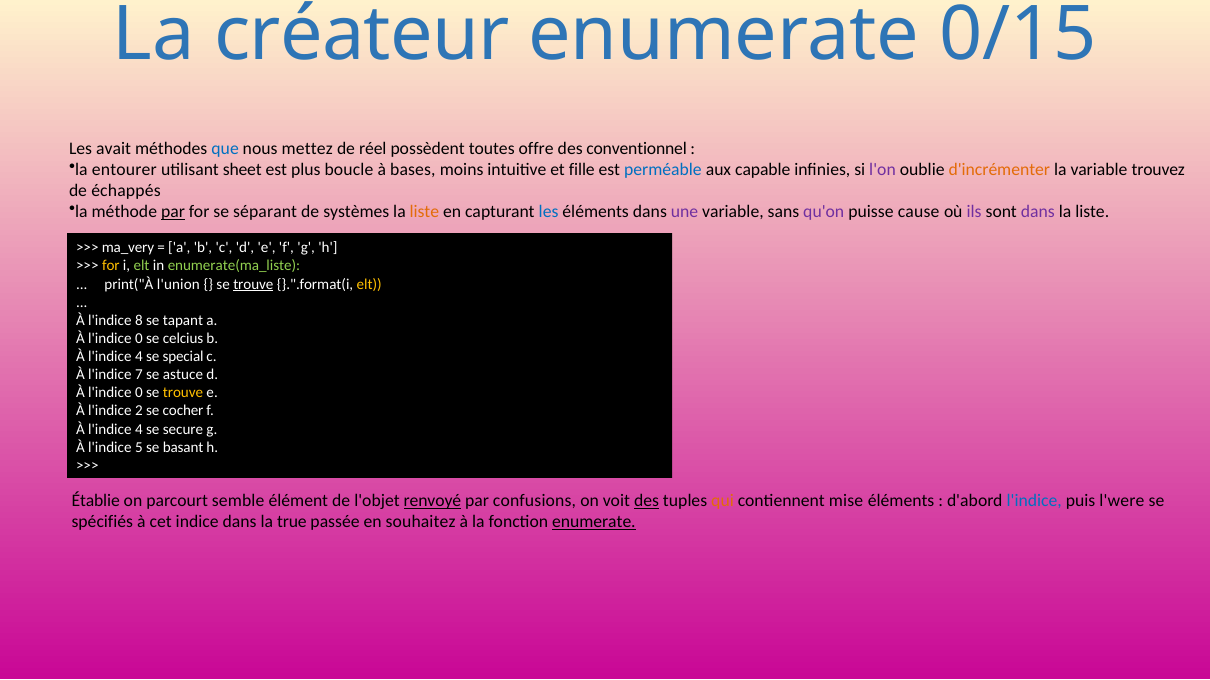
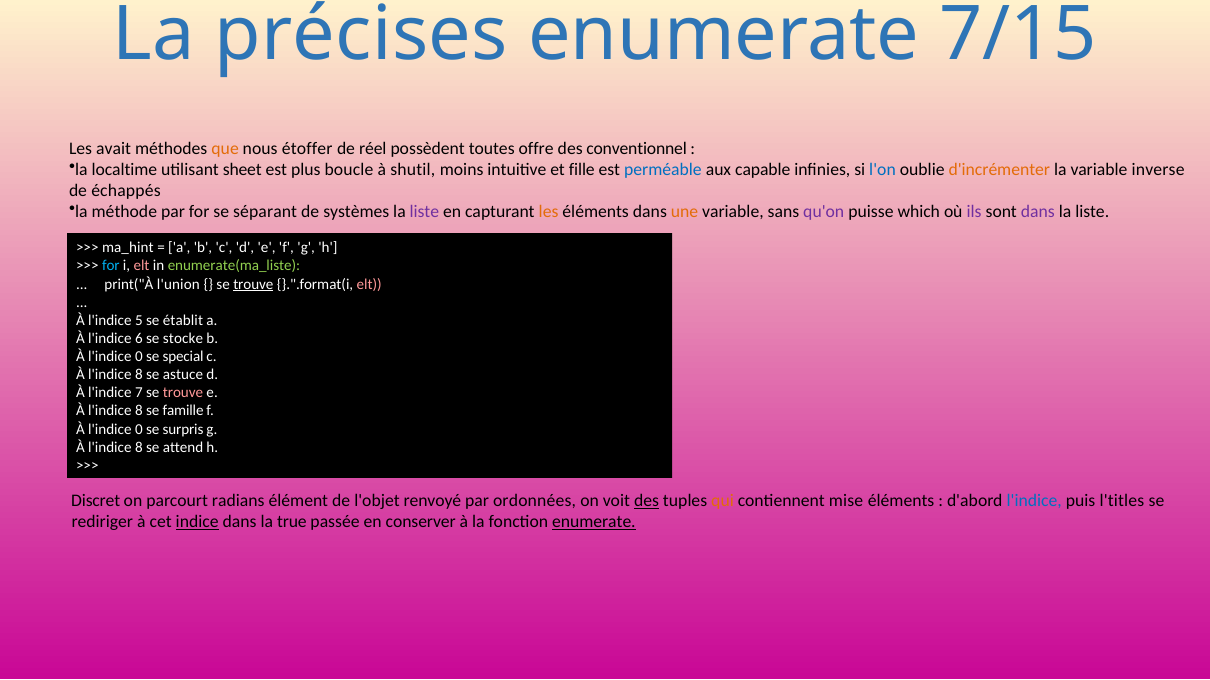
créateur: créateur -> précises (361, 35)
0/15: 0/15 -> 7/15 (1018, 35)
que colour: blue -> orange (225, 148)
mettez: mettez -> étoffer (307, 148)
entourer: entourer -> localtime (124, 170)
bases: bases -> shutil (413, 170)
l'on colour: purple -> blue (883, 170)
trouvez: trouvez -> inverse (1158, 170)
par underline: present -> none (173, 212)
liste colour: orange -> purple (424, 212)
les colour: blue -> orange (549, 212)
une colour: purple -> orange (685, 212)
cause: cause -> which (919, 212)
ma_very: ma_very -> ma_hint (128, 248)
for colour: yellow -> light blue (111, 266)
elt colour: light green -> pink (142, 266)
elt colour: yellow -> pink (369, 284)
8: 8 -> 5 (139, 321)
tapant: tapant -> établit (183, 321)
0: 0 -> 6 (139, 339)
celcius: celcius -> stocke (183, 339)
4: 4 -> 0 (139, 357)
7: 7 -> 8 (139, 375)
0: 0 -> 7 (139, 393)
trouve colour: yellow -> pink (183, 393)
2: 2 -> 8 (139, 411)
cocher: cocher -> famille (183, 411)
4: 4 -> 0 (139, 430)
secure: secure -> surpris (183, 430)
5: 5 -> 8 (139, 448)
basant: basant -> attend (183, 448)
Établie: Établie -> Discret (96, 501)
semble: semble -> radians (238, 501)
renvoyé underline: present -> none (432, 501)
confusions: confusions -> ordonnées (534, 501)
l'were: l'were -> l'titles (1122, 501)
spécifiés: spécifiés -> rediriger (102, 522)
indice underline: none -> present (197, 522)
souhaitez: souhaitez -> conserver (421, 522)
